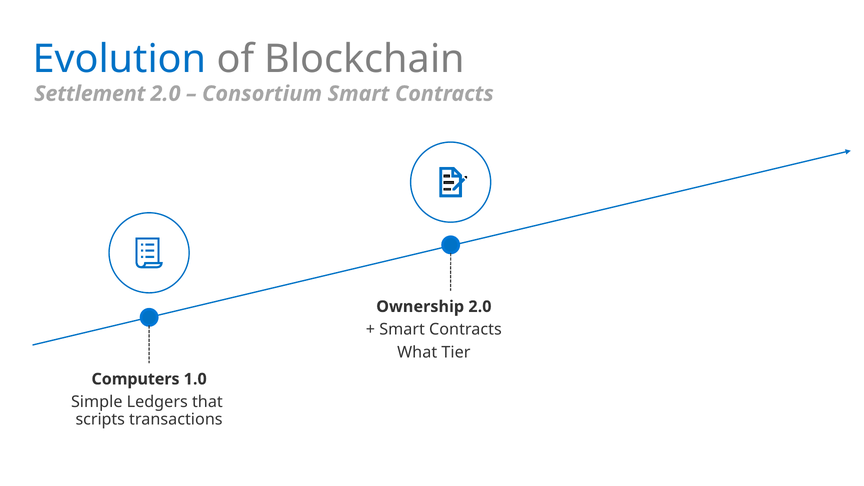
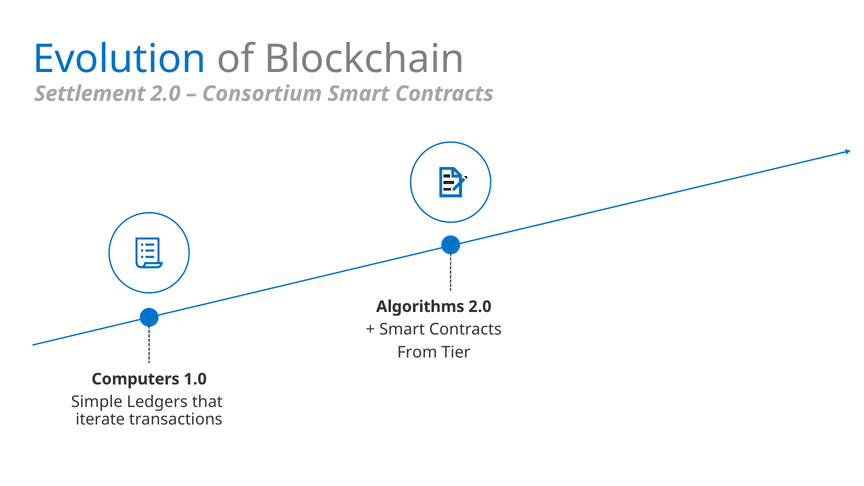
Ownership: Ownership -> Algorithms (420, 307)
What: What -> From (417, 352)
scripts: scripts -> iterate (100, 419)
